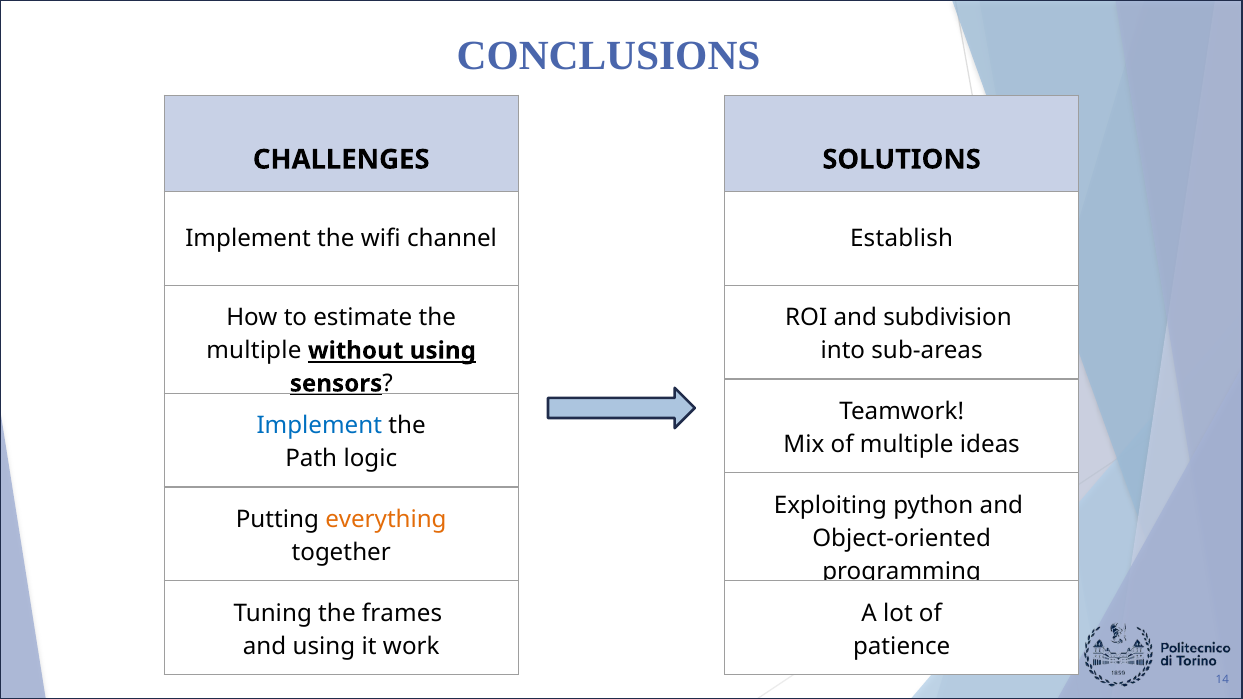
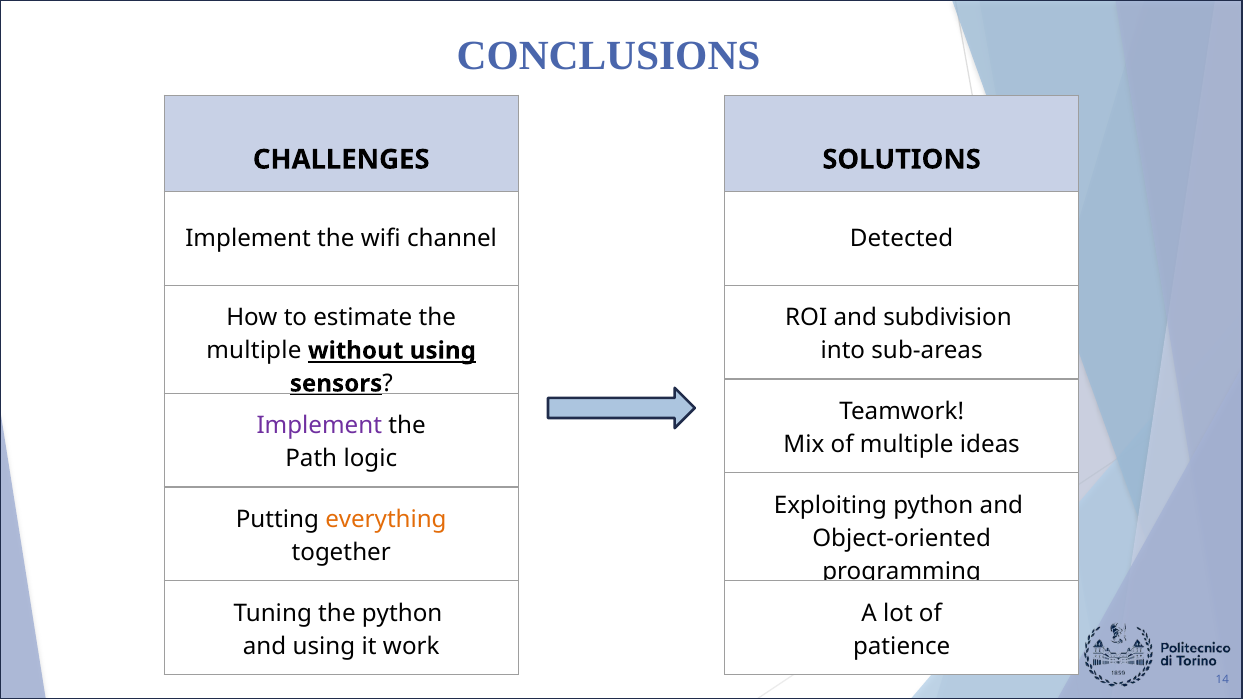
Establish: Establish -> Detected (902, 239)
Implement colour: blue -> purple (319, 426)
the frames: frames -> python (402, 614)
